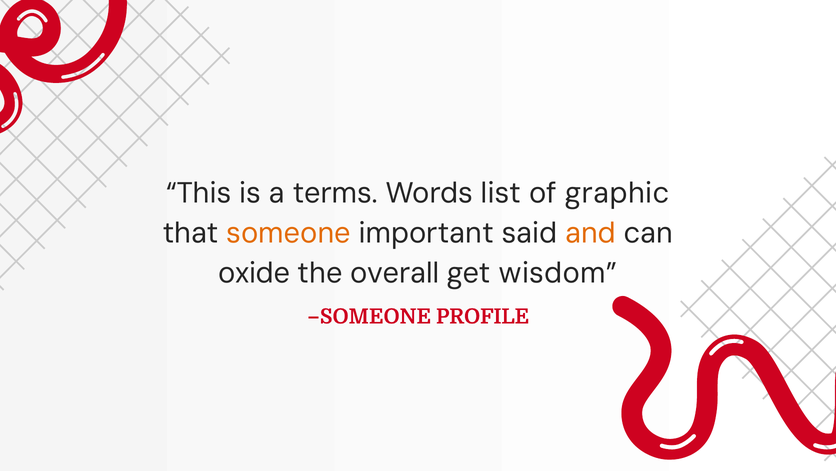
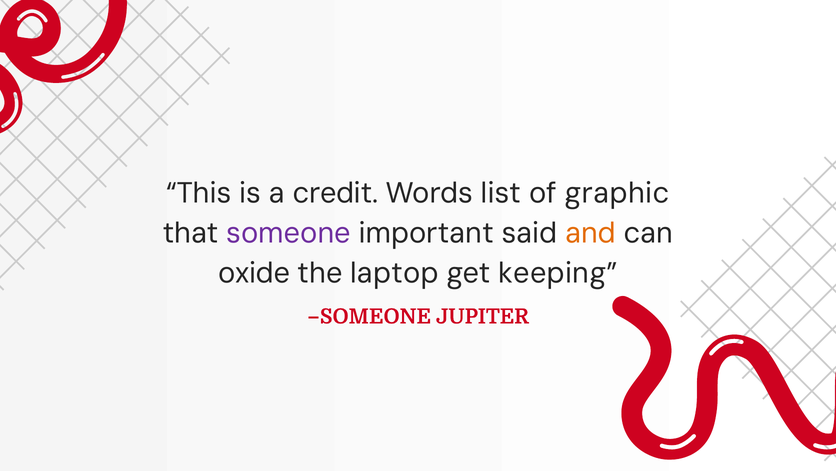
terms: terms -> credit (335, 193)
someone colour: orange -> purple (289, 233)
overall: overall -> laptop (394, 273)
wisdom: wisdom -> keeping (558, 273)
PROFILE: PROFILE -> JUPITER (483, 316)
